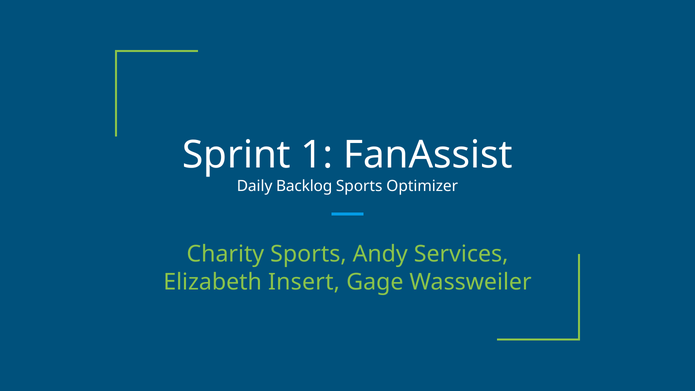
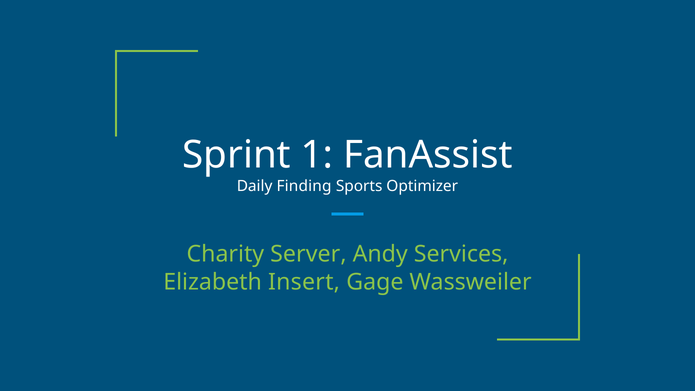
Backlog: Backlog -> Finding (304, 186)
Charity Sports: Sports -> Server (308, 254)
